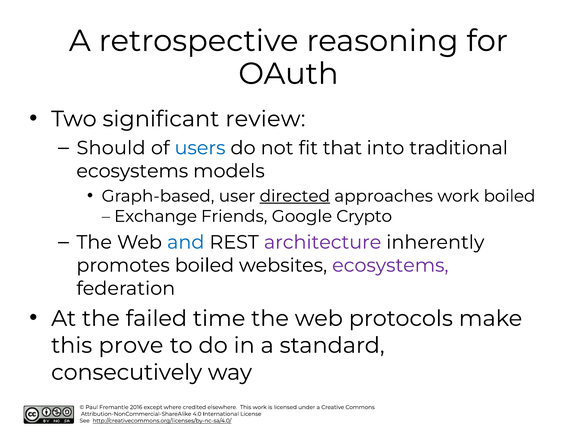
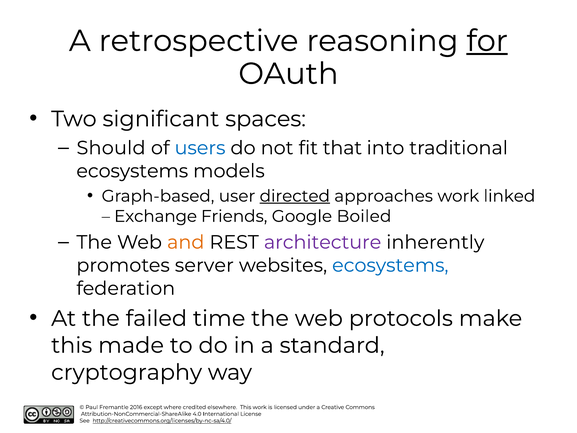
for underline: none -> present (487, 41)
review: review -> spaces (266, 119)
work boiled: boiled -> linked (509, 196)
Crypto: Crypto -> Boiled (364, 216)
and colour: blue -> orange (186, 242)
promotes boiled: boiled -> server (204, 265)
ecosystems colour: purple -> blue (390, 265)
prove: prove -> made (131, 345)
consecutively: consecutively -> cryptography (127, 372)
